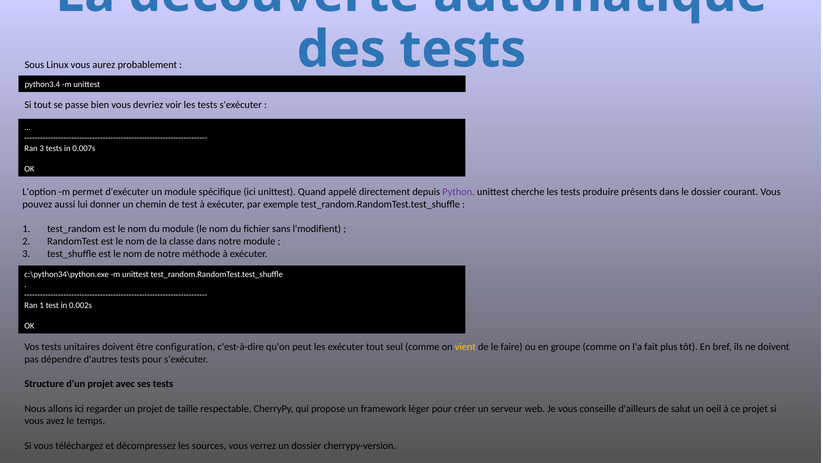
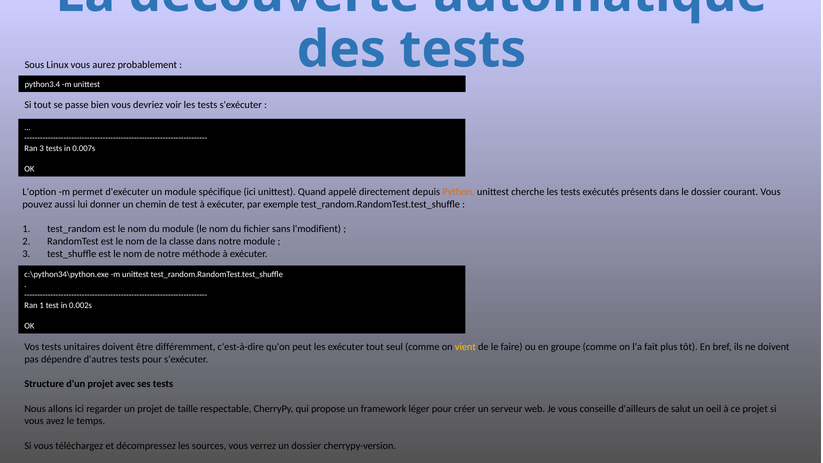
Python colour: purple -> orange (458, 192)
produire: produire -> exécutés (601, 192)
configuration: configuration -> différemment (185, 347)
